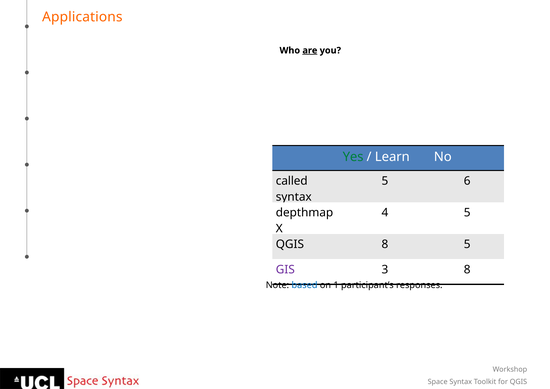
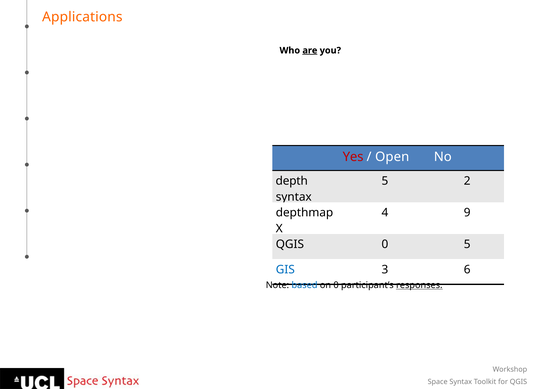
Yes colour: green -> red (353, 157)
Learn: Learn -> Open (392, 157)
called: called -> depth (292, 181)
6: 6 -> 2 (467, 181)
4 5: 5 -> 9 (467, 213)
QGIS 8: 8 -> 0 (385, 244)
GIS colour: purple -> blue (285, 269)
3 8: 8 -> 6 (467, 269)
on 1: 1 -> 0 (336, 285)
responses underline: none -> present (419, 285)
